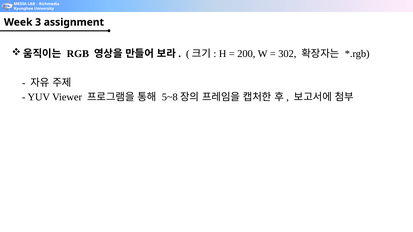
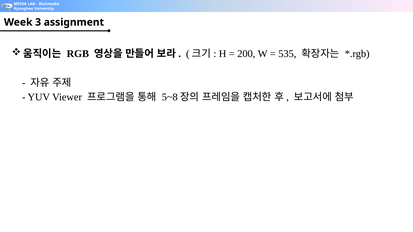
302: 302 -> 535 (287, 54)
